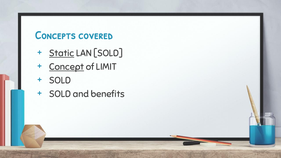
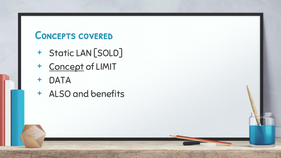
Static underline: present -> none (62, 53)
SOLD: SOLD -> DATA (60, 80)
SOLD: SOLD -> ALSO (60, 94)
